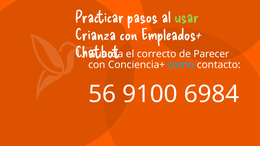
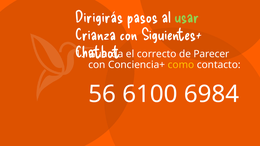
Practicar: Practicar -> Dirigirás (99, 17)
Empleados+: Empleados+ -> Siguientes+ (172, 35)
como colour: light blue -> yellow (181, 65)
9100: 9100 -> 6100 (150, 94)
